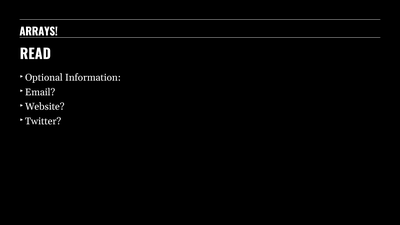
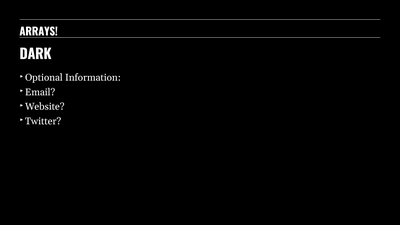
READ: READ -> DARK (35, 54)
